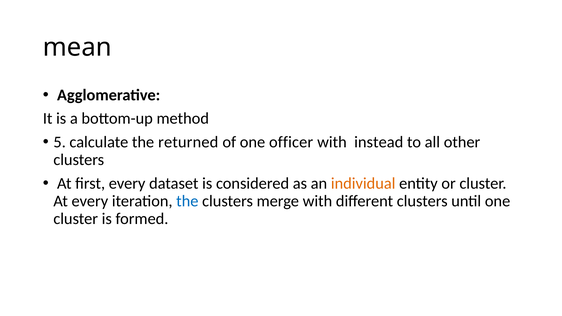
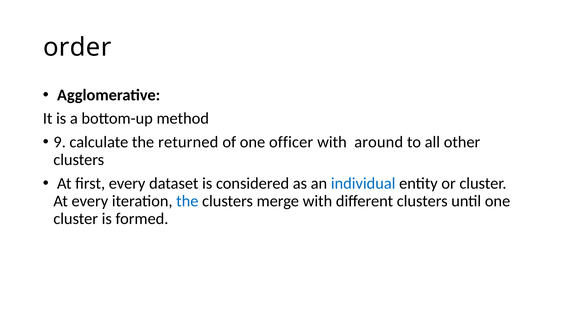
mean: mean -> order (77, 47)
5: 5 -> 9 (60, 142)
instead: instead -> around (379, 142)
individual colour: orange -> blue (363, 183)
